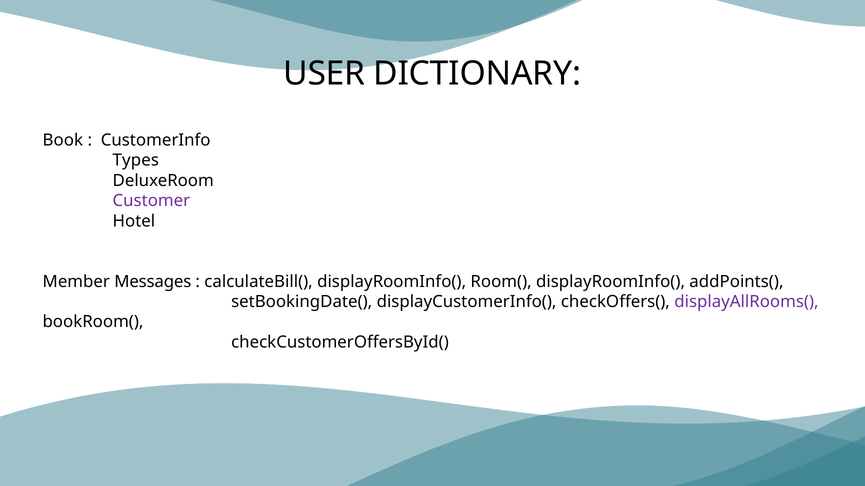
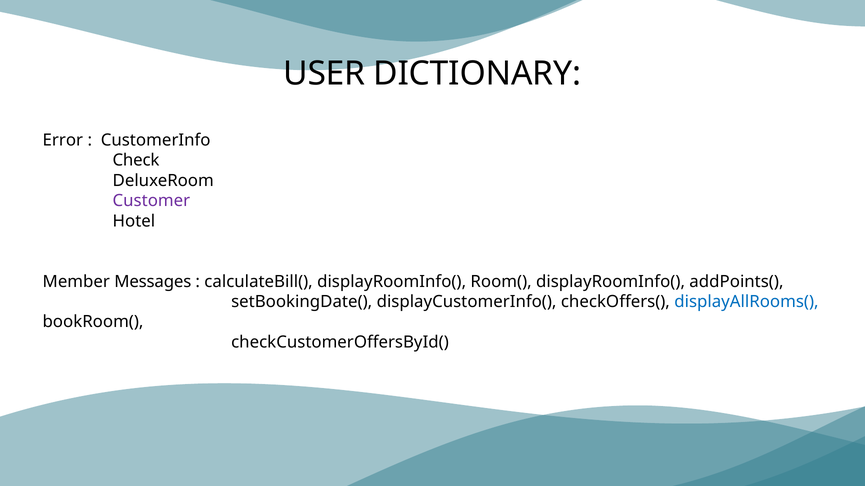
Book: Book -> Error (63, 140)
Types: Types -> Check (136, 161)
displayAllRooms( colour: purple -> blue (746, 302)
